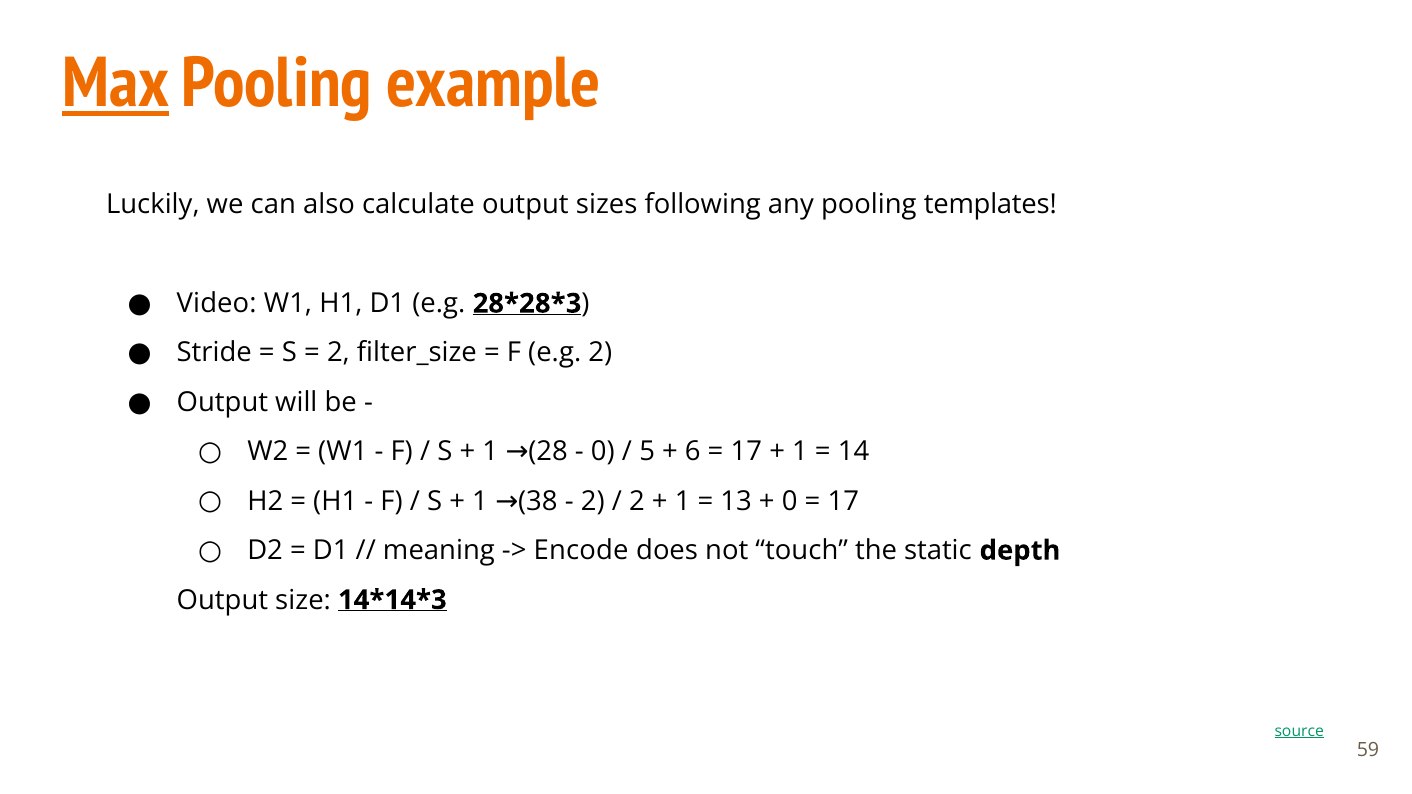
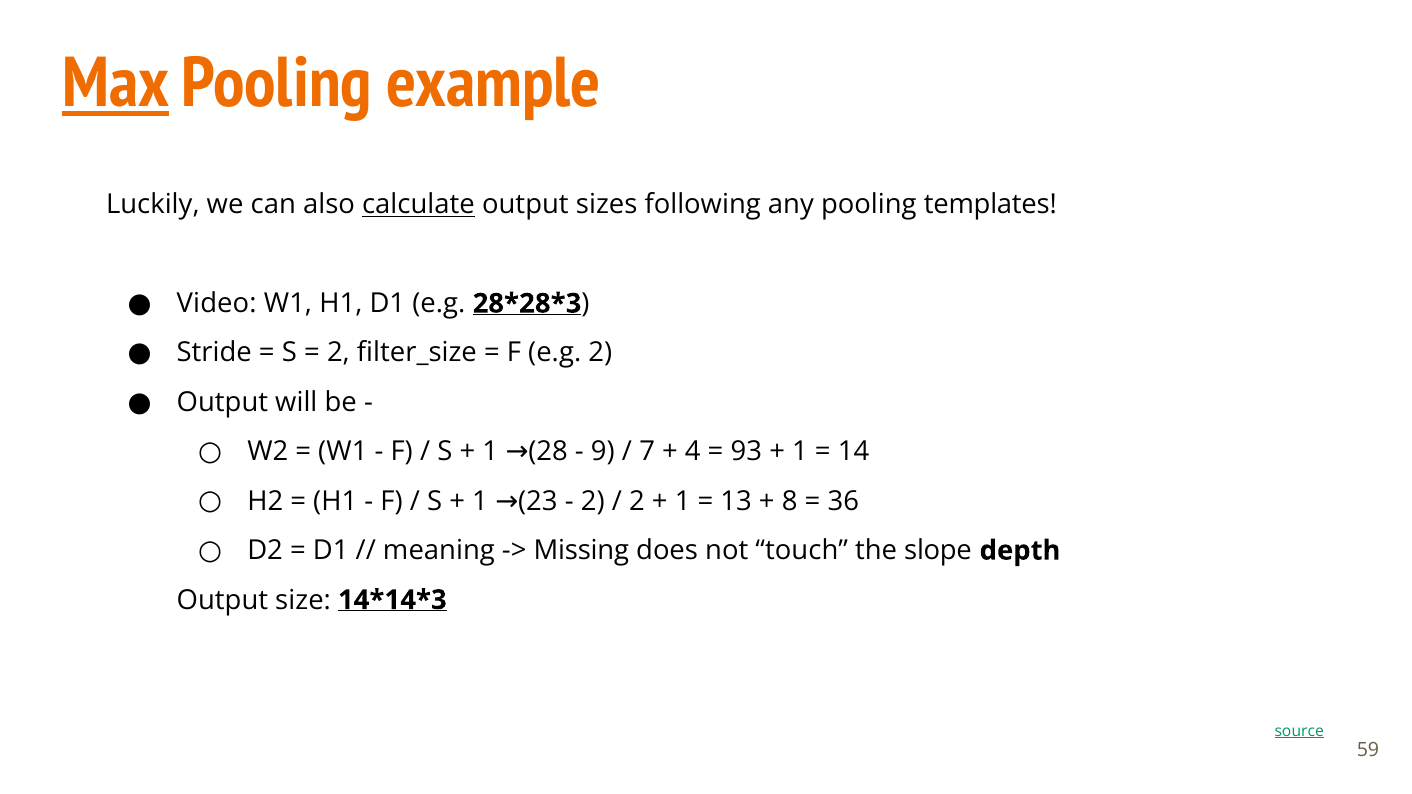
calculate underline: none -> present (418, 205)
0: 0 -> 9 (603, 452)
5: 5 -> 7 (647, 452)
6: 6 -> 4 (693, 452)
17: 17 -> 93 (746, 452)
38: 38 -> 23 (538, 501)
0: 0 -> 8 (790, 501)
17: 17 -> 36 (843, 501)
Encode: Encode -> Missing (581, 551)
static: static -> slope (938, 551)
